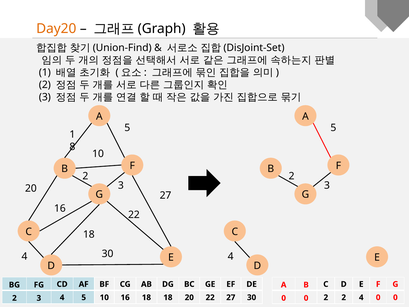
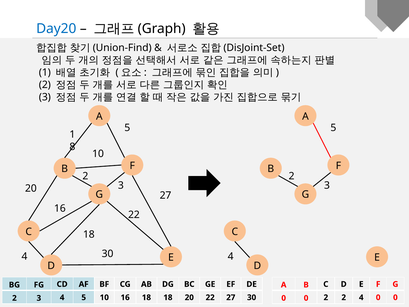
Day20 colour: orange -> blue (56, 29)
